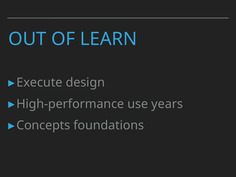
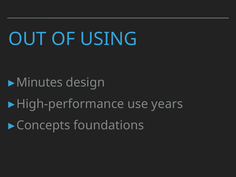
LEARN: LEARN -> USING (109, 39)
Execute: Execute -> Minutes (39, 83)
